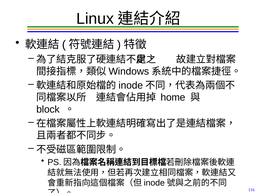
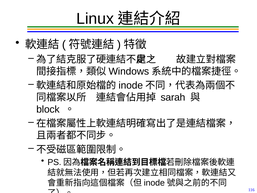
home: home -> sarah (173, 97)
